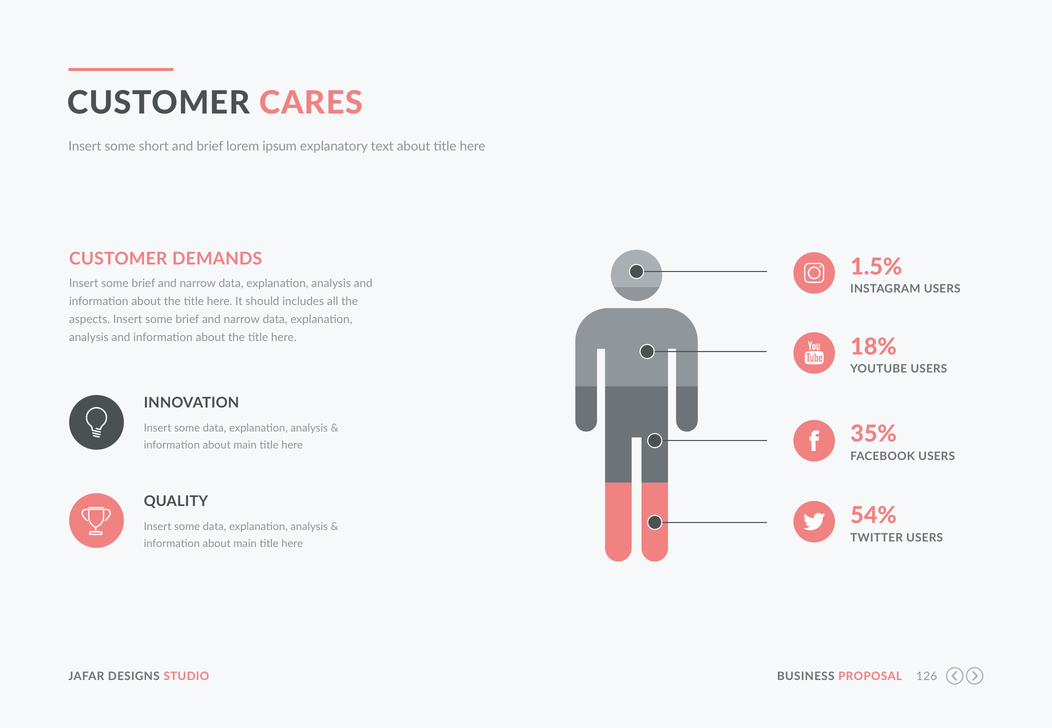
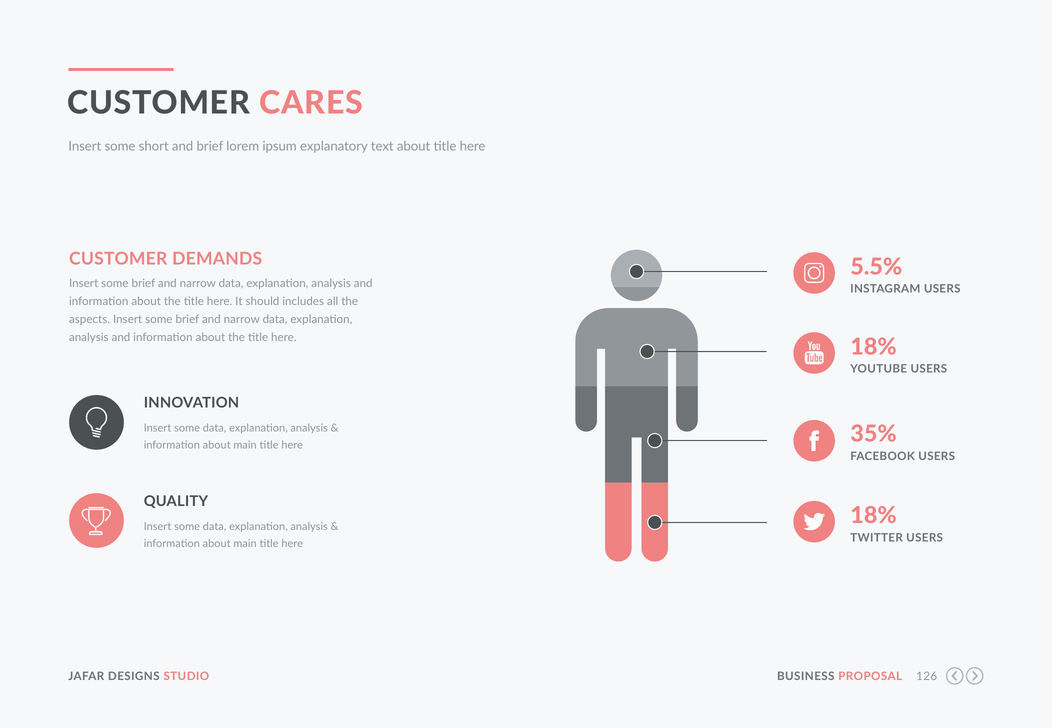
1.5%: 1.5% -> 5.5% (876, 267)
54%: 54% -> 18% (874, 516)
